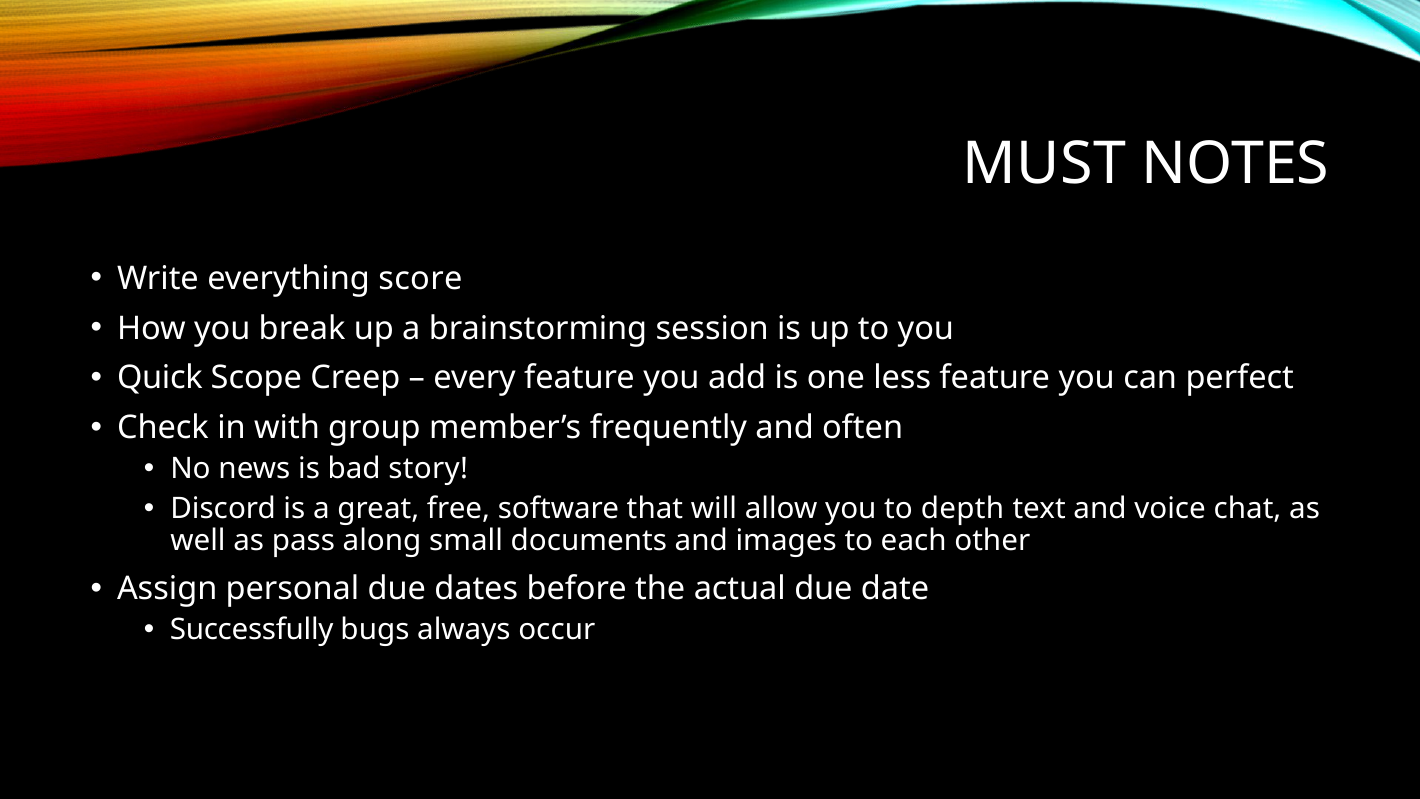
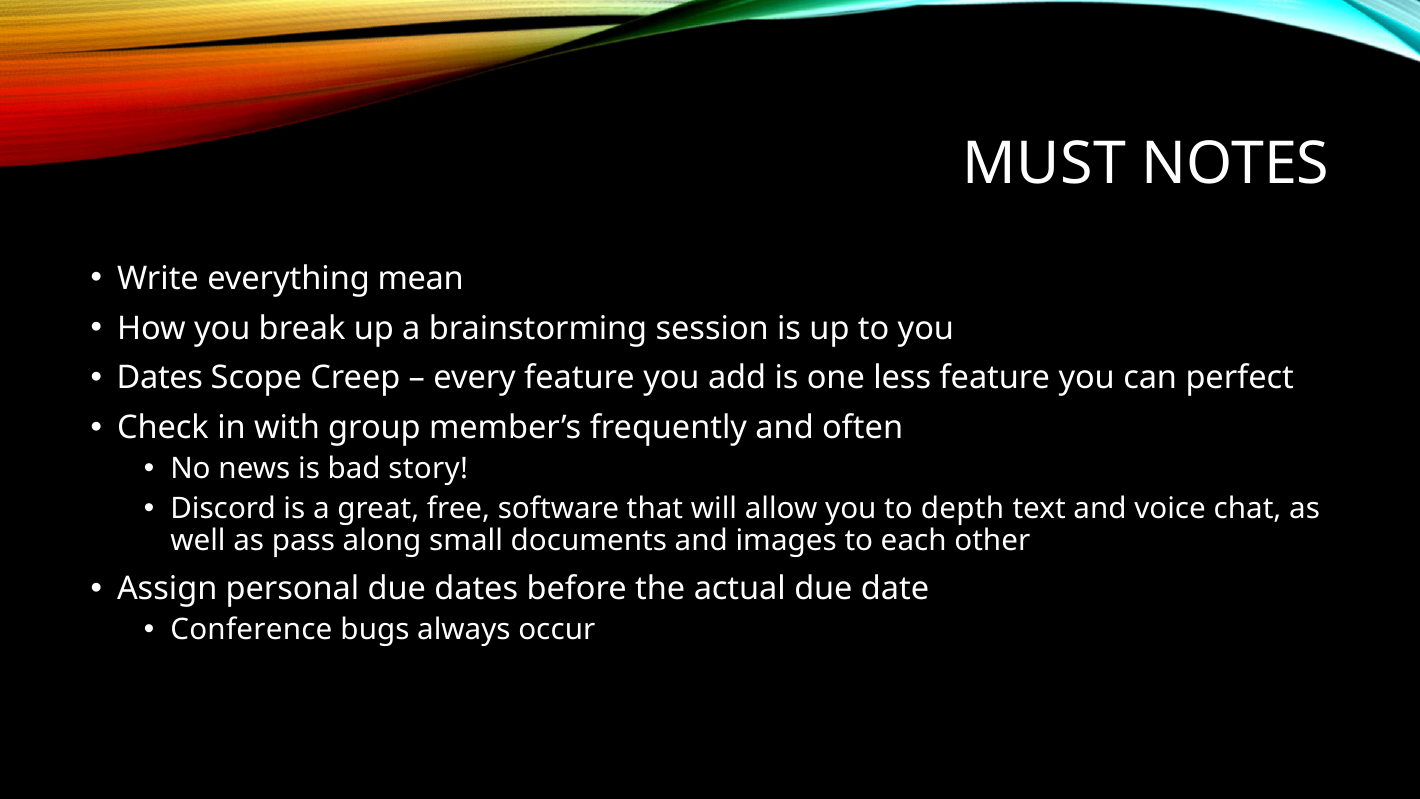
score: score -> mean (421, 278)
Quick: Quick -> Dates (160, 378)
Successfully: Successfully -> Conference (251, 630)
